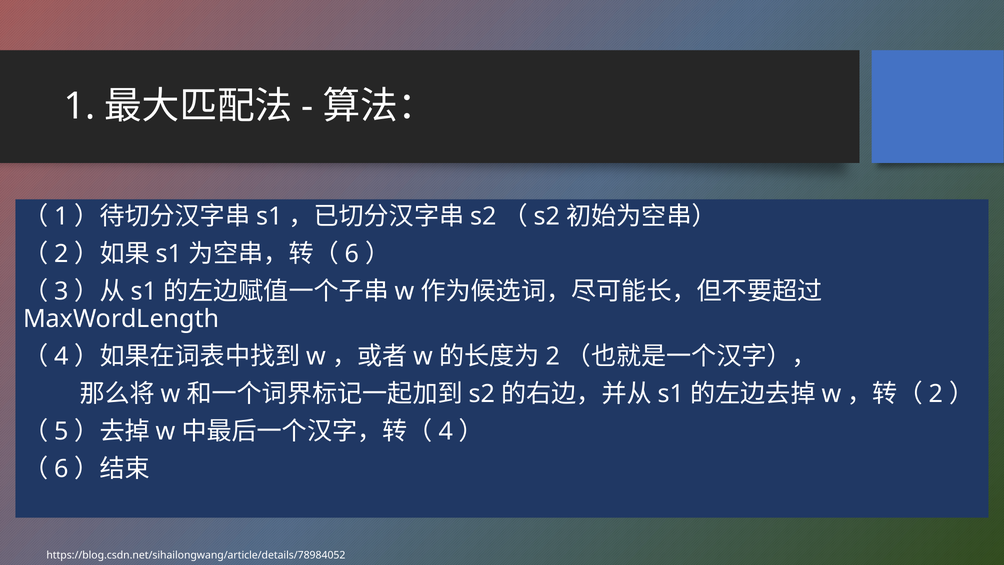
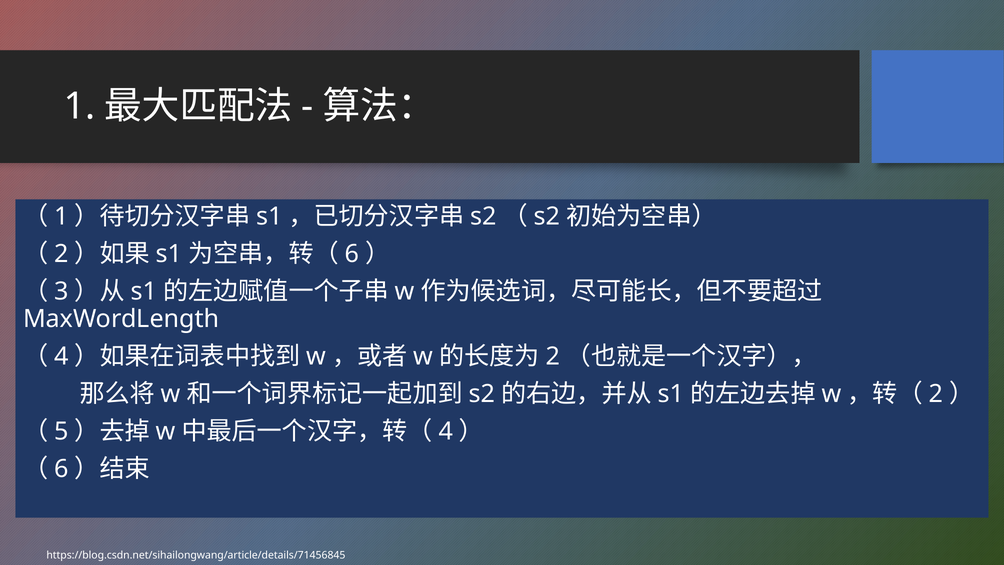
https://blog.csdn.net/sihailongwang/article/details/78984052: https://blog.csdn.net/sihailongwang/article/details/78984052 -> https://blog.csdn.net/sihailongwang/article/details/71456845 (196, 555)
